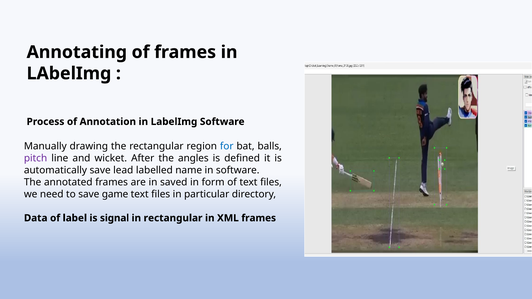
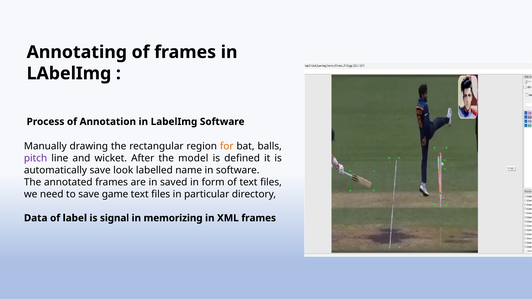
for colour: blue -> orange (227, 146)
angles: angles -> model (193, 158)
lead: lead -> look (123, 170)
in rectangular: rectangular -> memorizing (173, 218)
